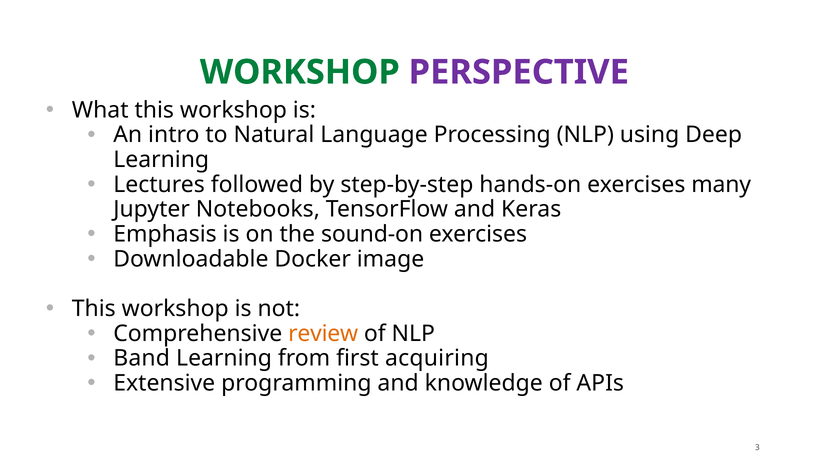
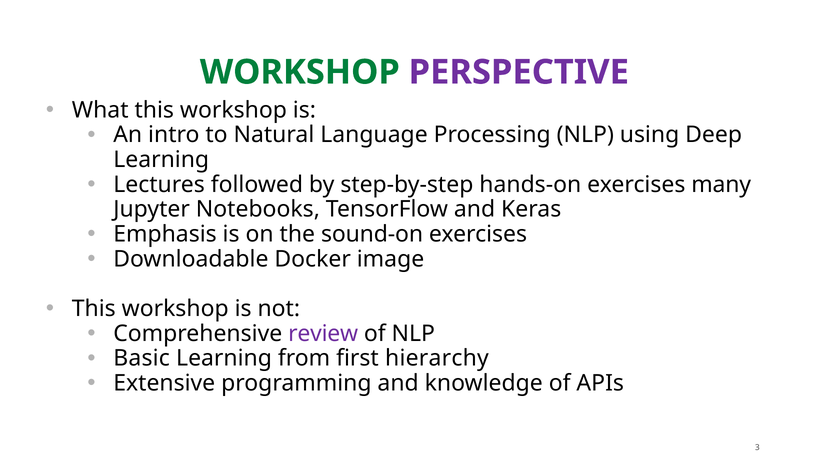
review colour: orange -> purple (323, 334)
Band: Band -> Basic (142, 359)
acquiring: acquiring -> hierarchy (437, 359)
